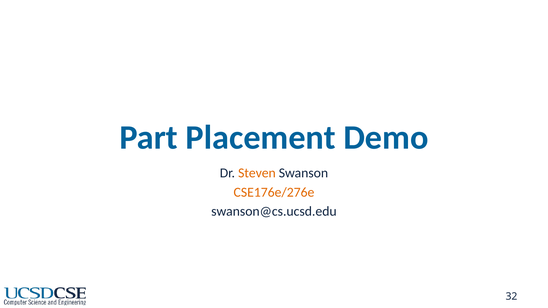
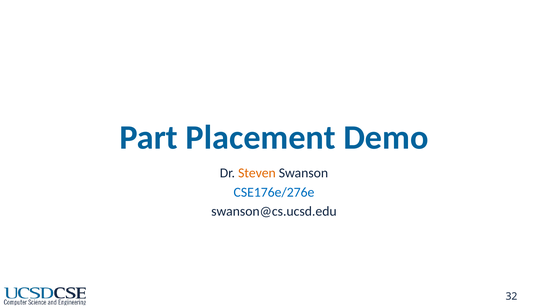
CSE176e/276e colour: orange -> blue (274, 192)
